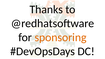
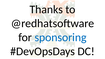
sponsoring colour: orange -> blue (61, 37)
